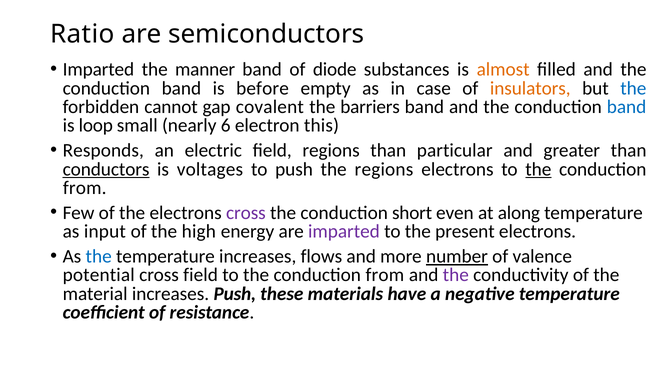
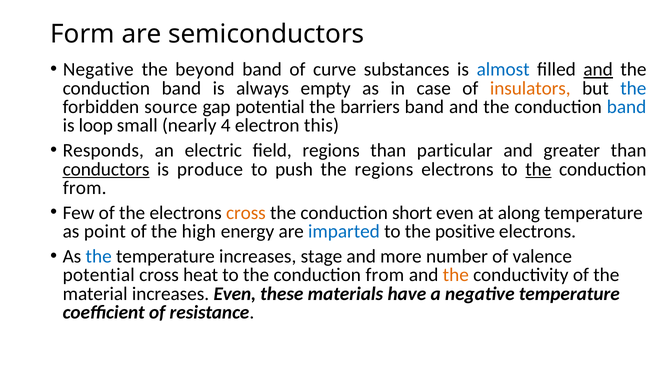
Ratio: Ratio -> Form (83, 34)
Imparted: Imparted -> Negative (98, 69)
manner: manner -> beyond (205, 69)
diode: diode -> curve (335, 69)
almost colour: orange -> blue (503, 69)
and underline: none -> present (598, 69)
before: before -> always (263, 88)
cannot: cannot -> source (171, 107)
gap covalent: covalent -> potential (270, 107)
6: 6 -> 4 (226, 126)
voltages: voltages -> produce (210, 169)
cross colour: purple -> orange (246, 213)
input: input -> point (105, 232)
imparted colour: purple -> blue (344, 232)
present: present -> positive (465, 232)
flows: flows -> stage (321, 257)
number underline: present -> none (457, 257)
cross field: field -> heat (201, 275)
the colour: purple -> orange (456, 275)
increases Push: Push -> Even (235, 294)
